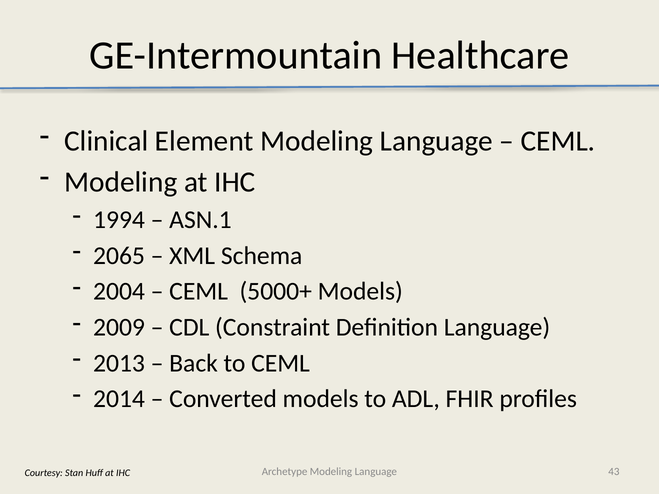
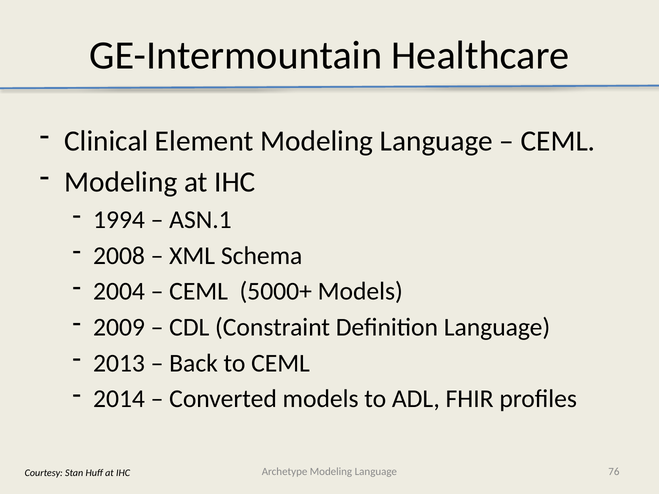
2065: 2065 -> 2008 (119, 256)
43: 43 -> 76 (614, 472)
